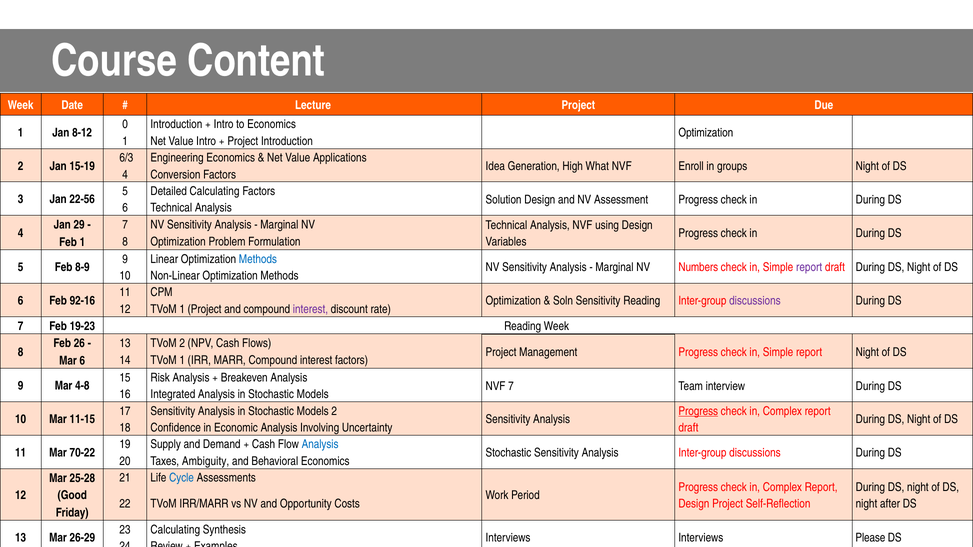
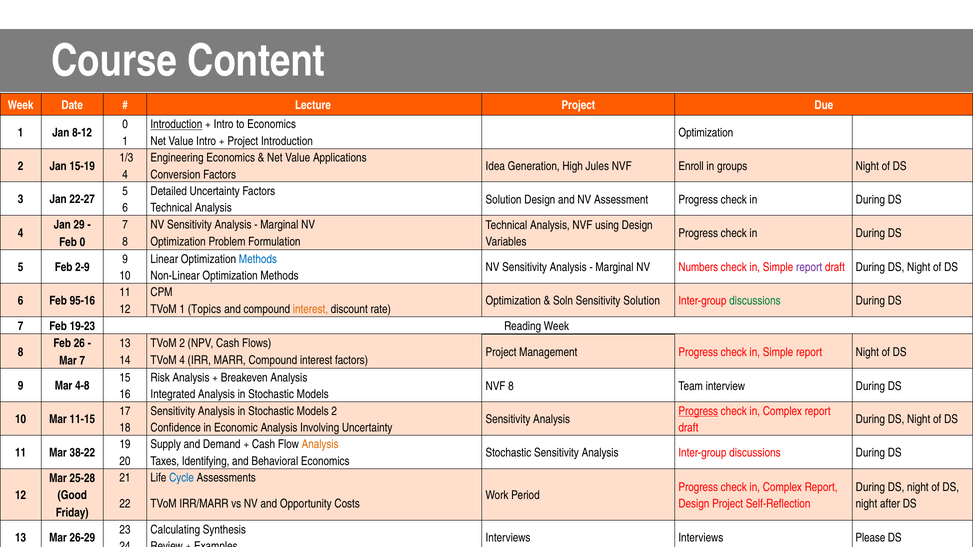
Introduction underline: none -> present (176, 125)
6/3: 6/3 -> 1/3 (126, 158)
What: What -> Jules (597, 166)
Detailed Calculating: Calculating -> Uncertainty (215, 191)
22-56: 22-56 -> 22-27 (82, 200)
Feb 1: 1 -> 0 (82, 242)
8-9: 8-9 -> 2-9 (82, 268)
Sensitivity Reading: Reading -> Solution (642, 301)
discussions colour: purple -> green (755, 301)
92-16: 92-16 -> 95-16 (82, 301)
1 Project: Project -> Topics (204, 309)
interest colour: purple -> orange (310, 309)
14 TVoM 1: 1 -> 4 (182, 361)
Mar 6: 6 -> 7 (82, 361)
NVF 7: 7 -> 8 (511, 386)
Analysis colour: blue -> orange (320, 445)
70-22: 70-22 -> 38-22 (82, 453)
Ambiguity: Ambiguity -> Identifying (206, 461)
